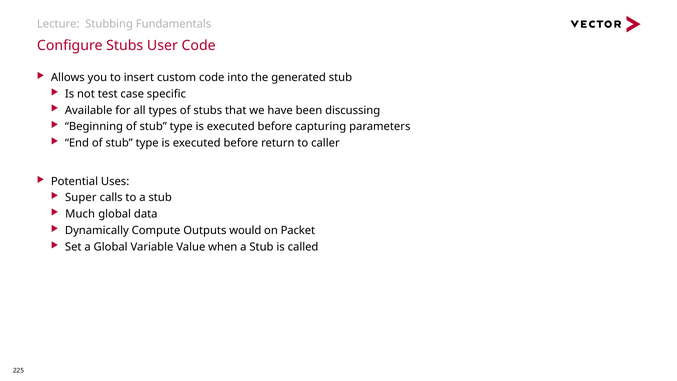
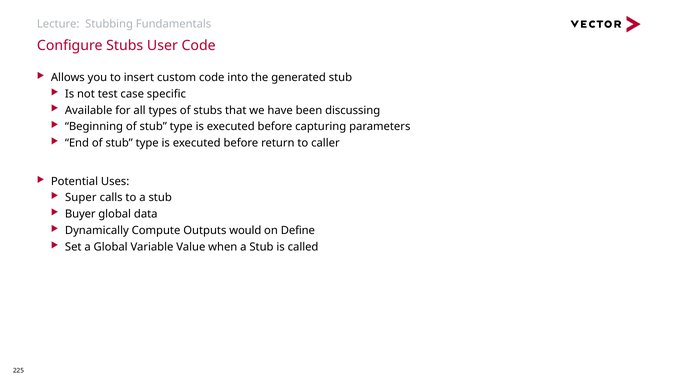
Much: Much -> Buyer (80, 214)
Packet: Packet -> Define (298, 230)
